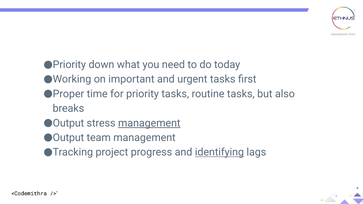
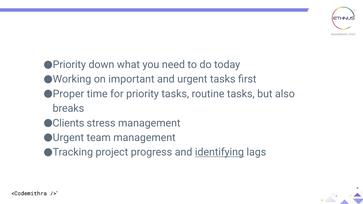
Output: Output -> Clients (68, 123)
management underline: present -> none (149, 123)
Output: Output -> Urgent (68, 138)
